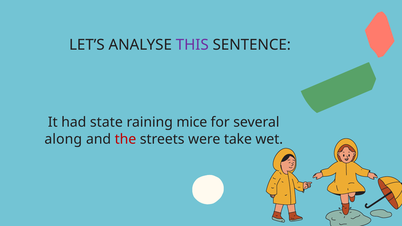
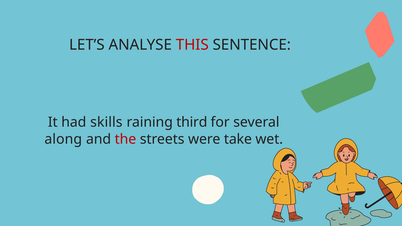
THIS colour: purple -> red (192, 45)
state: state -> skills (106, 122)
mice: mice -> third (192, 122)
